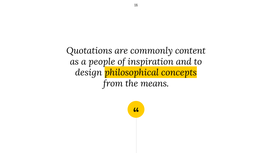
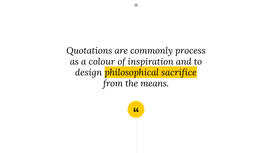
content: content -> process (190, 51)
people: people -> colour (102, 62)
concepts: concepts -> sacrifice (179, 73)
